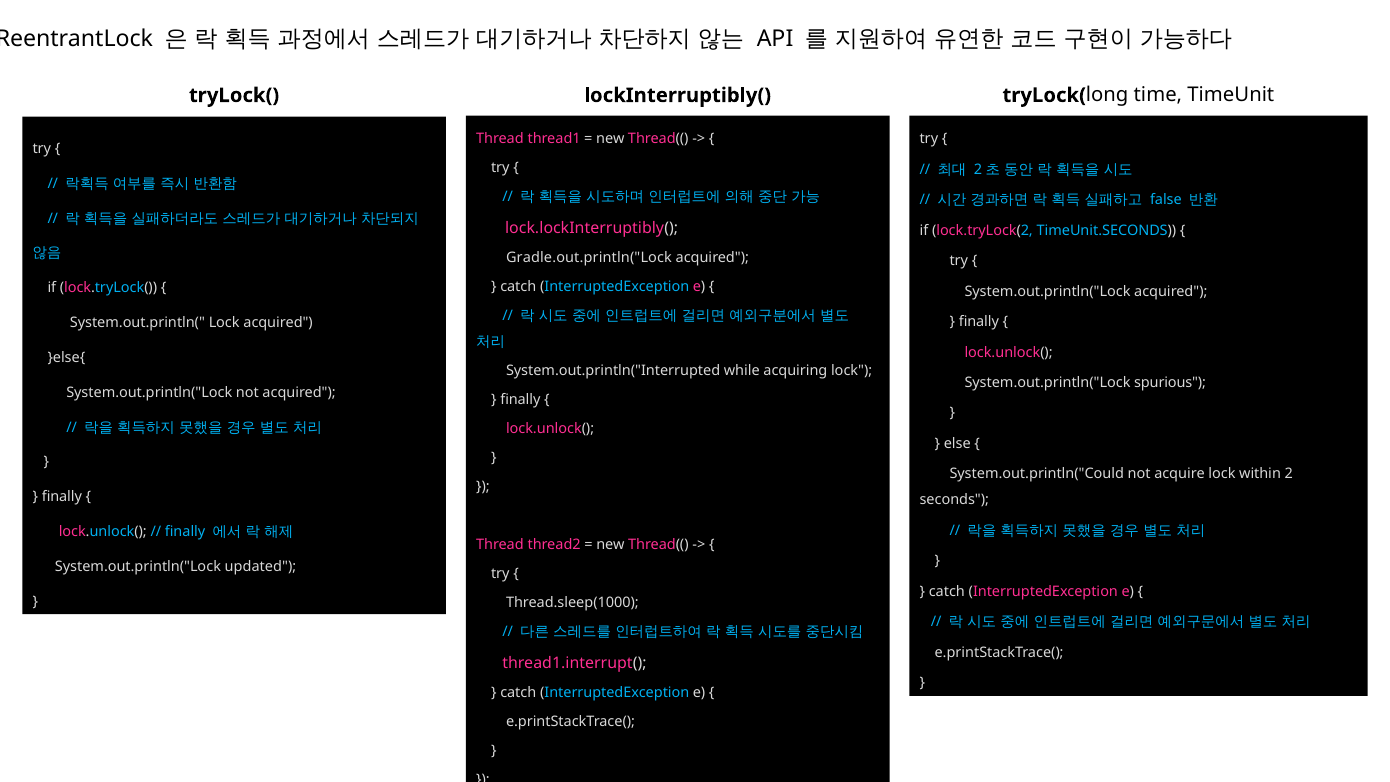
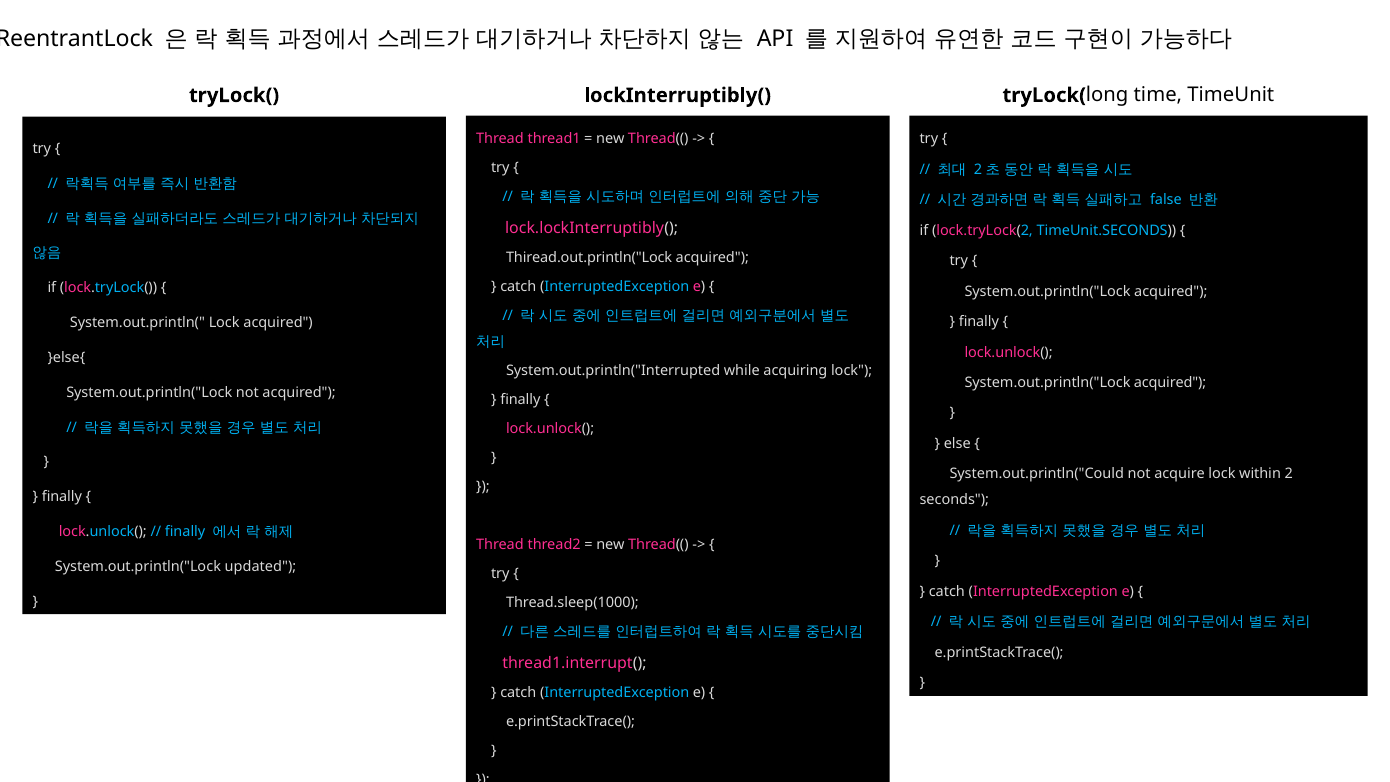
Gradle.out.println("Lock: Gradle.out.println("Lock -> Thiread.out.println("Lock (589, 258)
spurious: spurious -> acquired (1170, 383)
